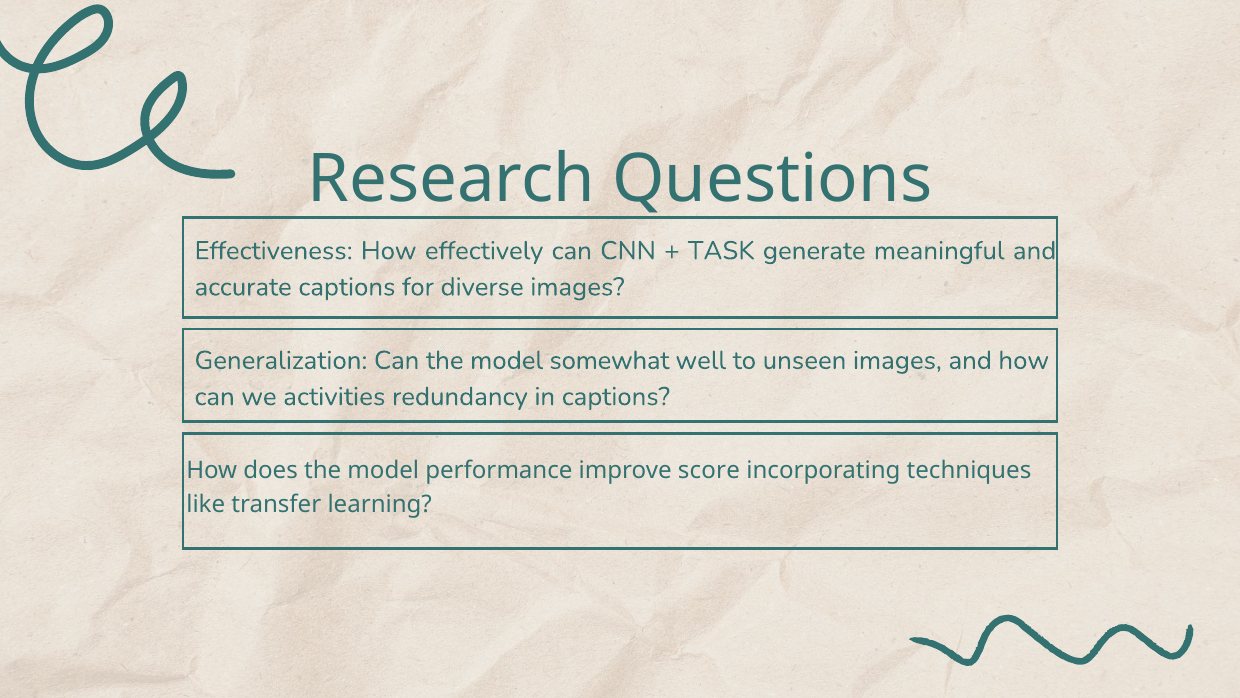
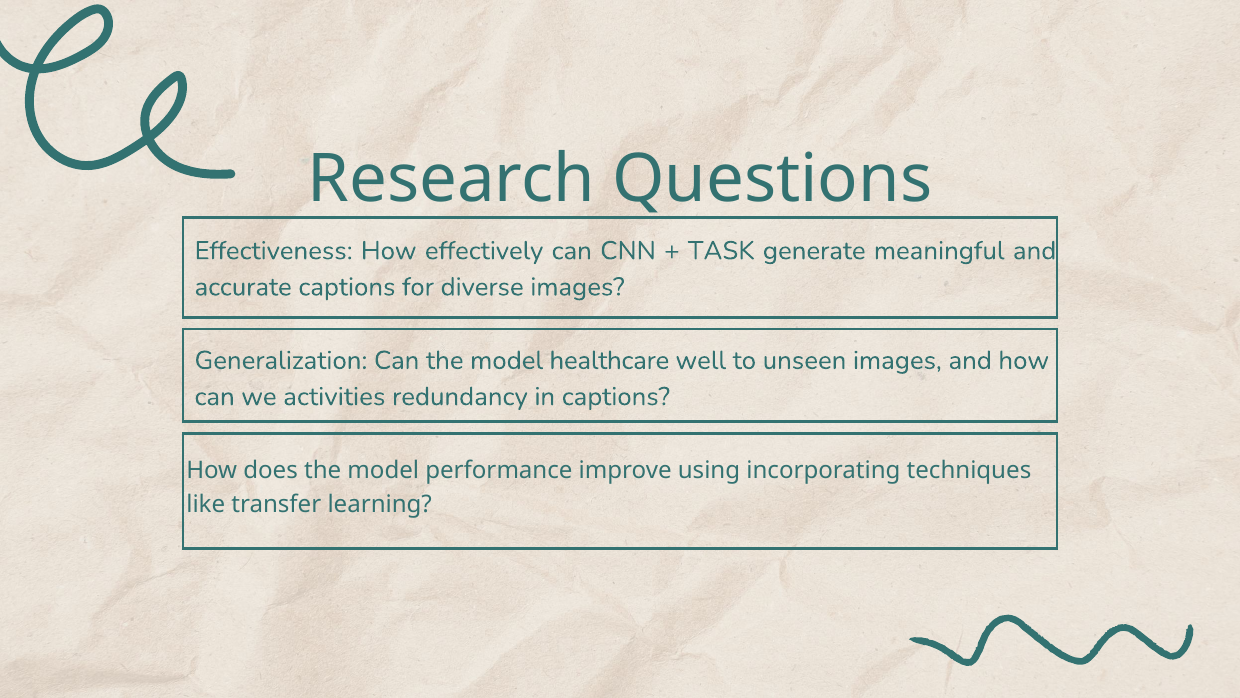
somewhat: somewhat -> healthcare (609, 360)
score: score -> using (709, 470)
